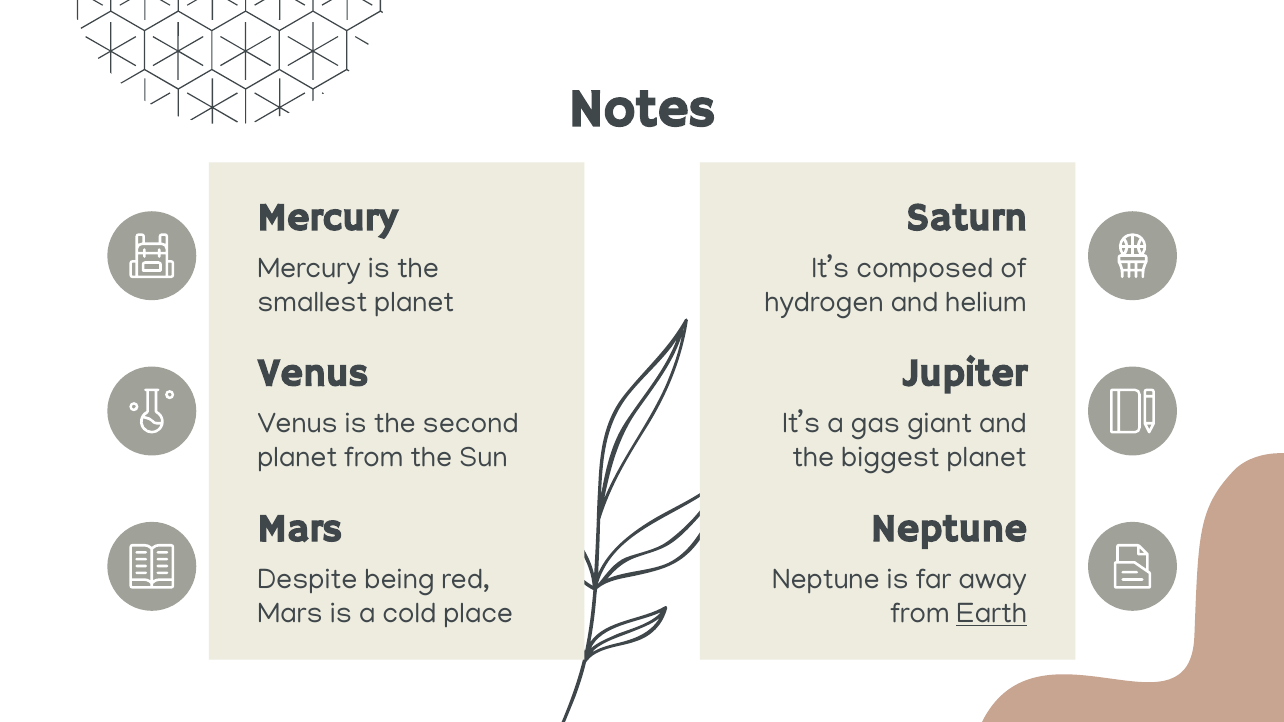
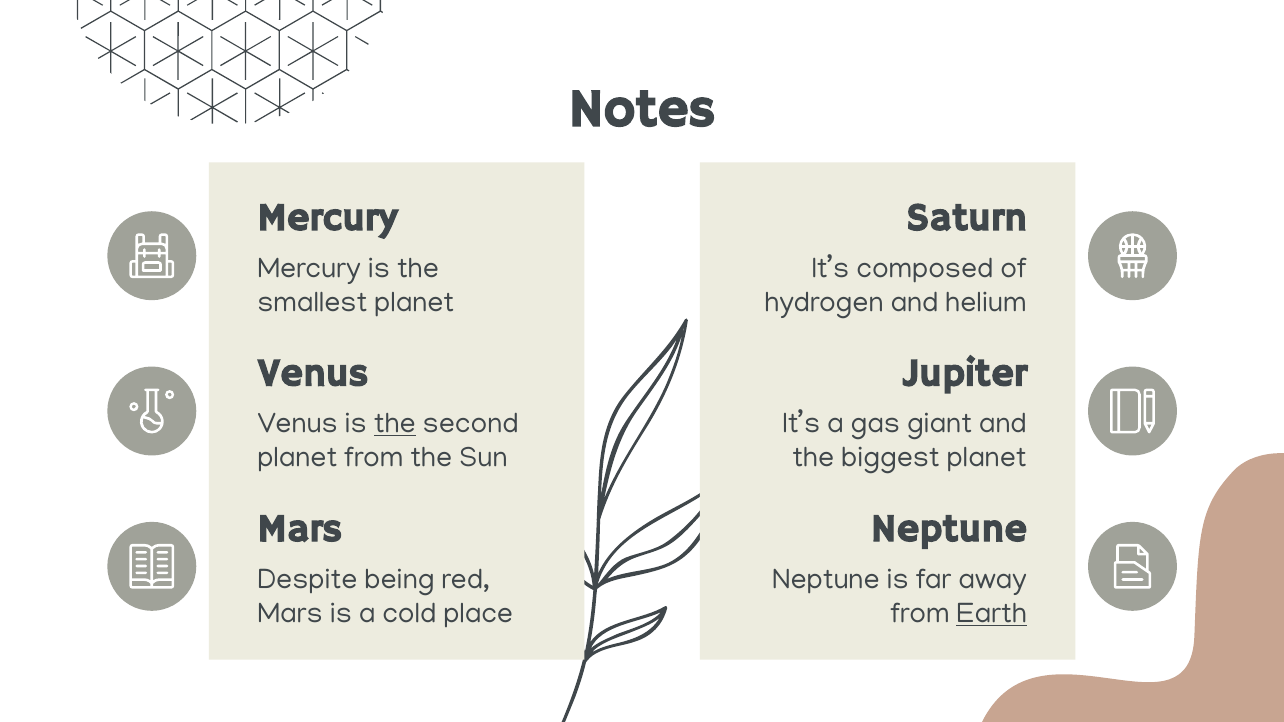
the underline: none -> present (395, 424)
